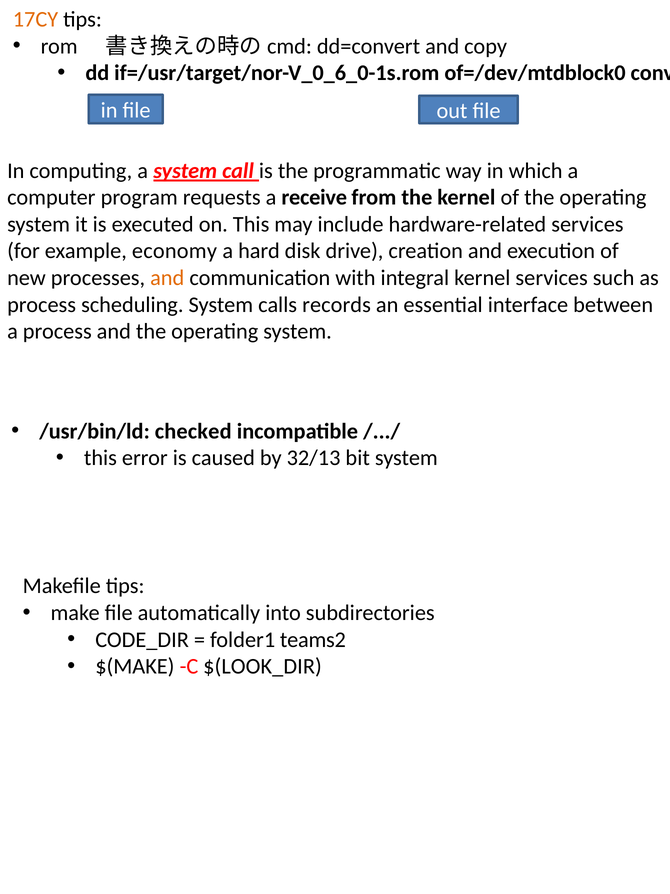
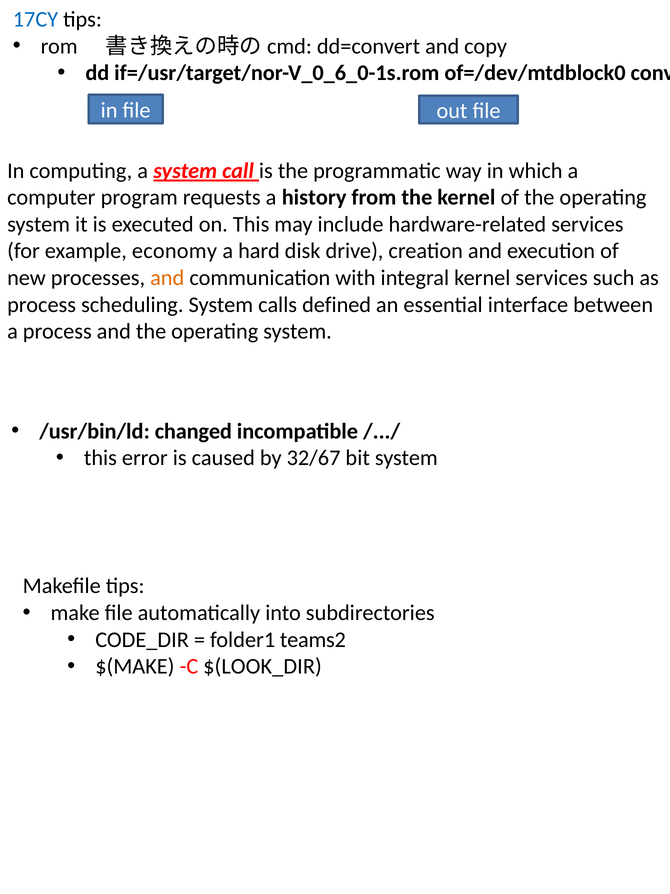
17CY colour: orange -> blue (35, 19)
receive: receive -> history (314, 197)
records: records -> defined (337, 305)
checked: checked -> changed (193, 431)
32/13: 32/13 -> 32/67 (314, 458)
